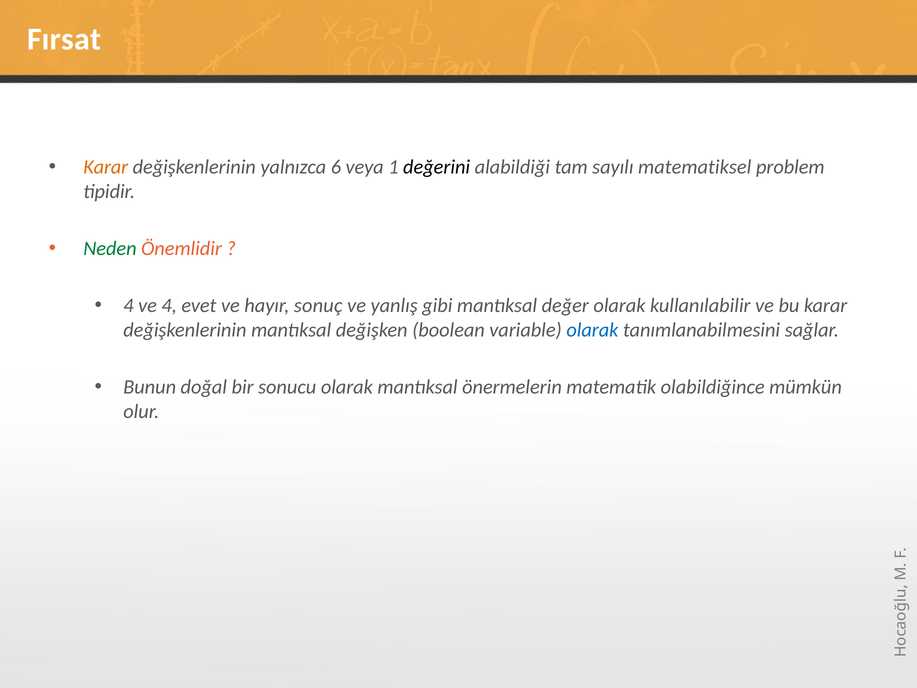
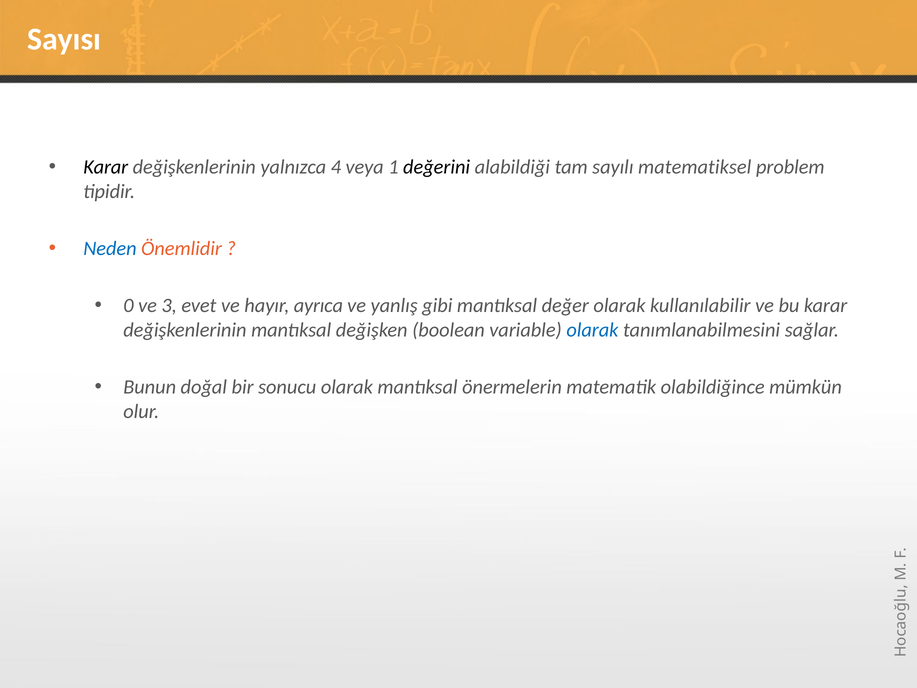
Fırsat: Fırsat -> Sayısı (64, 39)
Karar colour: orange -> black (106, 167)
6: 6 -> 4 (336, 167)
Neden colour: green -> blue (110, 249)
4: 4 -> 0 (129, 306)
ve 4: 4 -> 3 (169, 306)
sonuç: sonuç -> ayrıca (318, 306)
